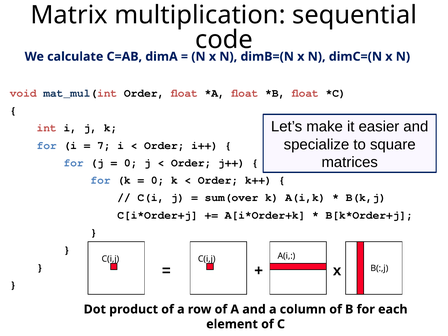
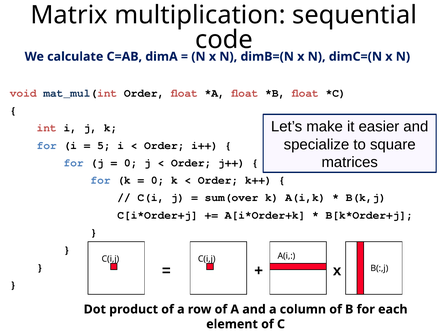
7: 7 -> 5 (104, 145)
